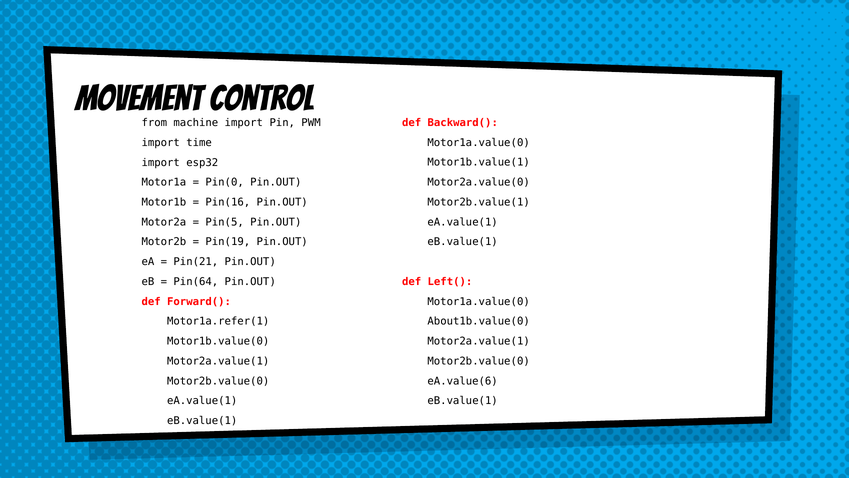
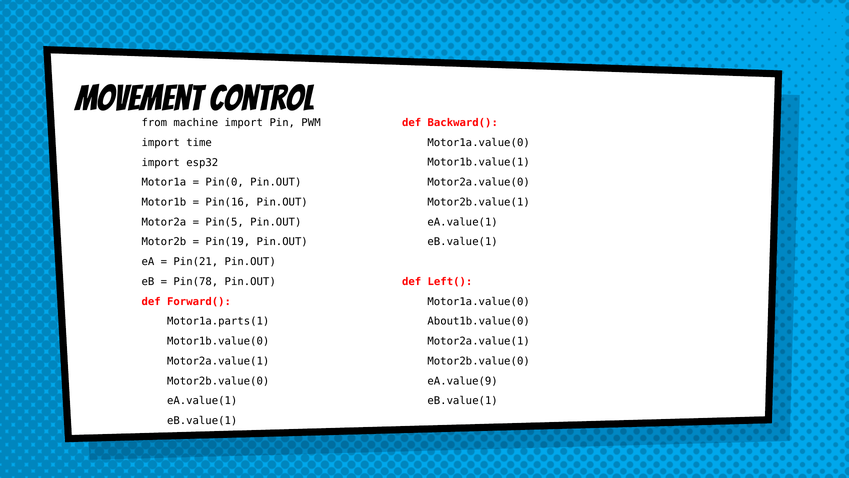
Pin(64: Pin(64 -> Pin(78 (196, 281)
Motor1a.refer(1: Motor1a.refer(1 -> Motor1a.parts(1 (218, 321)
eA.value(6: eA.value(6 -> eA.value(9 (463, 381)
